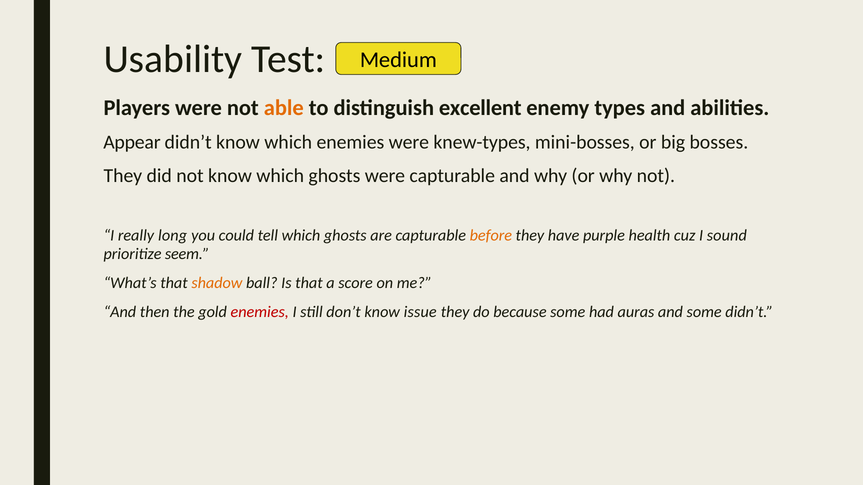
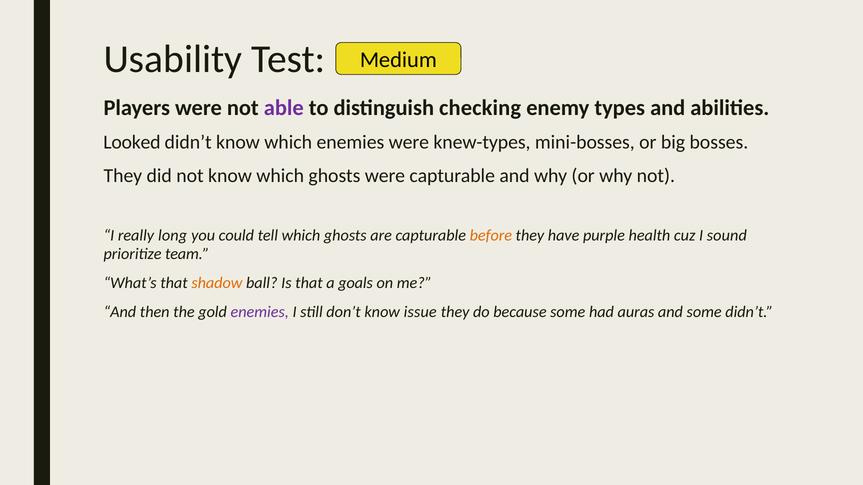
able colour: orange -> purple (284, 108)
excellent: excellent -> checking (480, 108)
Appear: Appear -> Looked (132, 143)
seem: seem -> team (187, 254)
score: score -> goals (356, 283)
enemies colour: red -> purple (260, 312)
